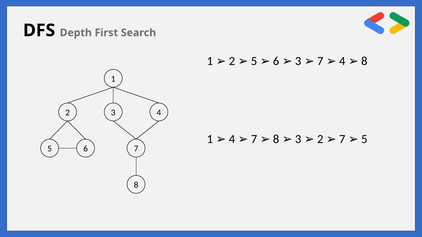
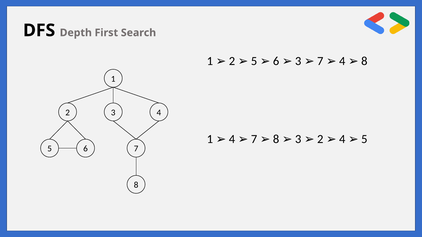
2 7: 7 -> 4 (342, 139)
